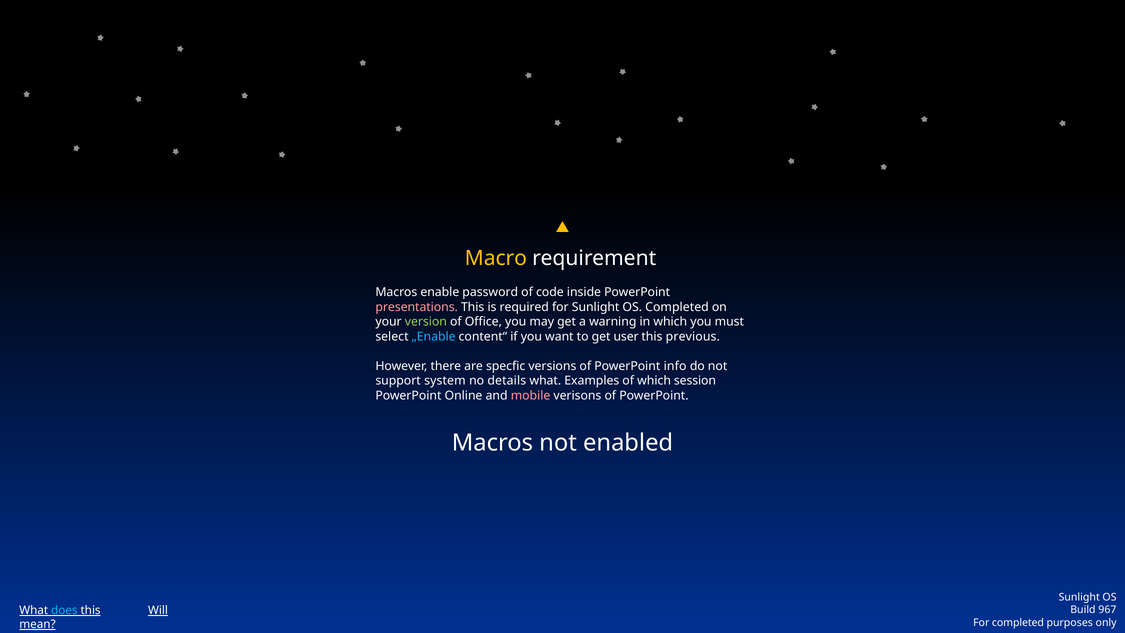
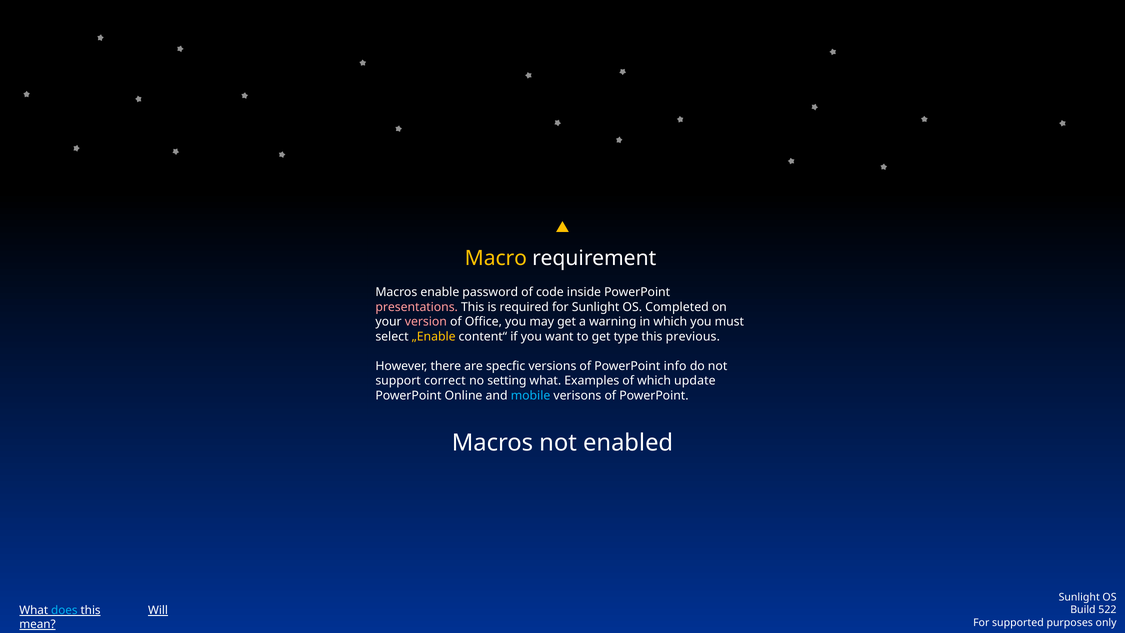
version colour: light green -> pink (426, 322)
„Enable colour: light blue -> yellow (434, 336)
user: user -> type (626, 336)
system: system -> correct (445, 381)
details: details -> setting (507, 381)
session: session -> update (695, 381)
mobile colour: pink -> light blue (531, 395)
967: 967 -> 522 (1107, 610)
For completed: completed -> supported (1018, 623)
